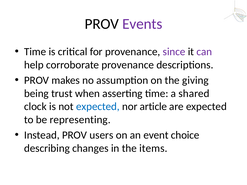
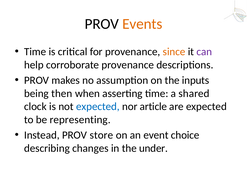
Events colour: purple -> orange (142, 24)
since colour: purple -> orange (174, 52)
giving: giving -> inputs (196, 80)
trust: trust -> then (62, 94)
users: users -> store (101, 135)
items: items -> under (153, 148)
